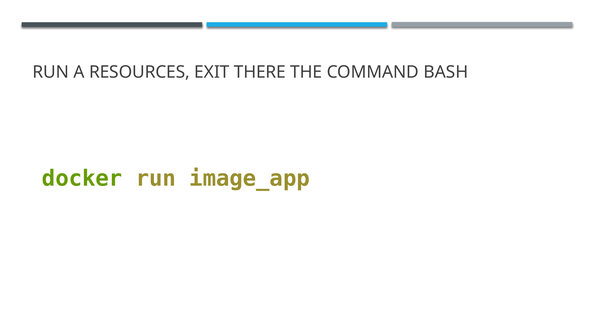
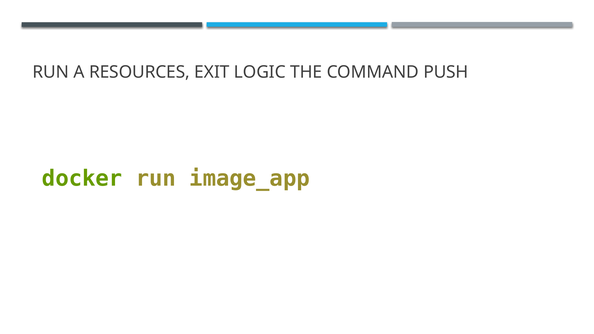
THERE: THERE -> LOGIC (260, 72)
BASH: BASH -> PUSH (446, 72)
